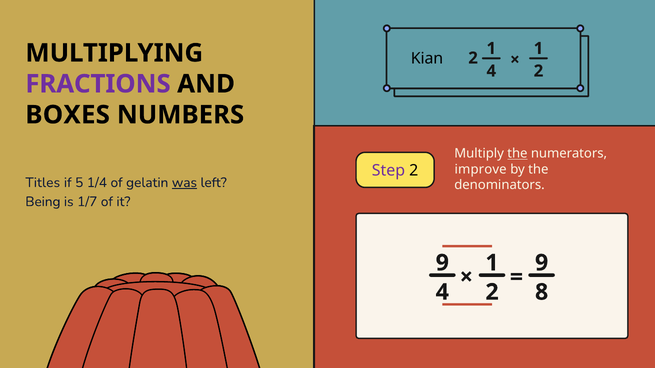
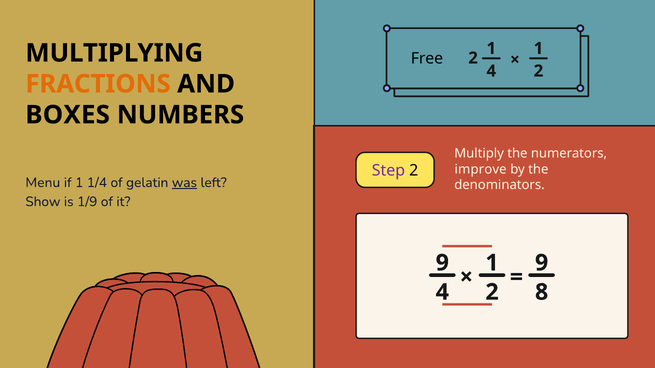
Kian: Kian -> Free (427, 59)
FRACTIONS colour: purple -> orange (98, 84)
the underline: present -> none (517, 154)
Titles: Titles -> Menu (43, 183)
if 5: 5 -> 1 (79, 183)
Being: Being -> Show (43, 202)
1/7: 1/7 -> 1/9 (87, 202)
